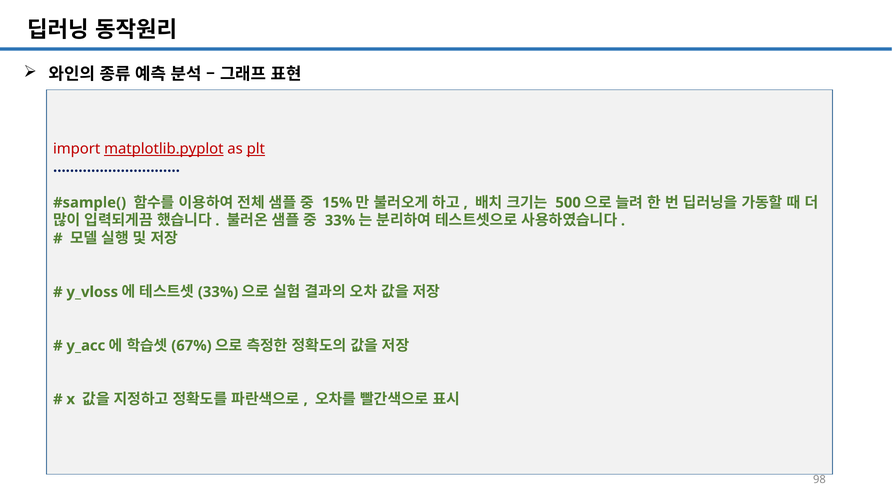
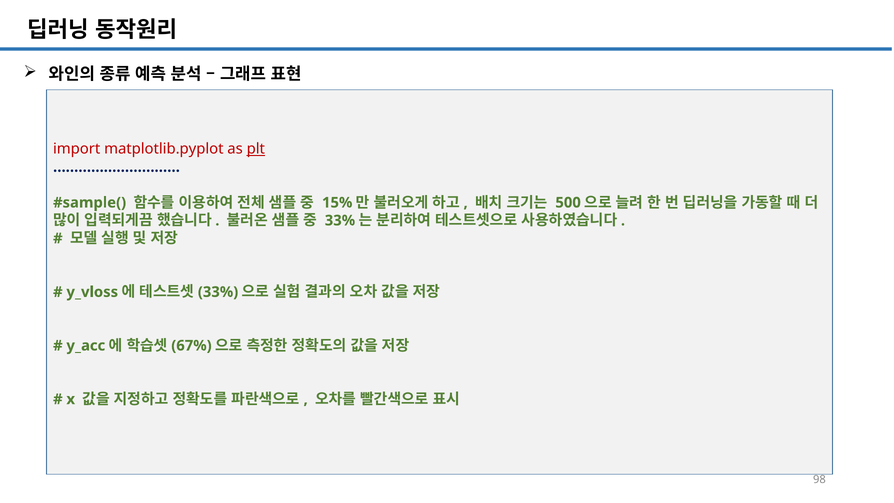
matplotlib.pyplot underline: present -> none (164, 149)
